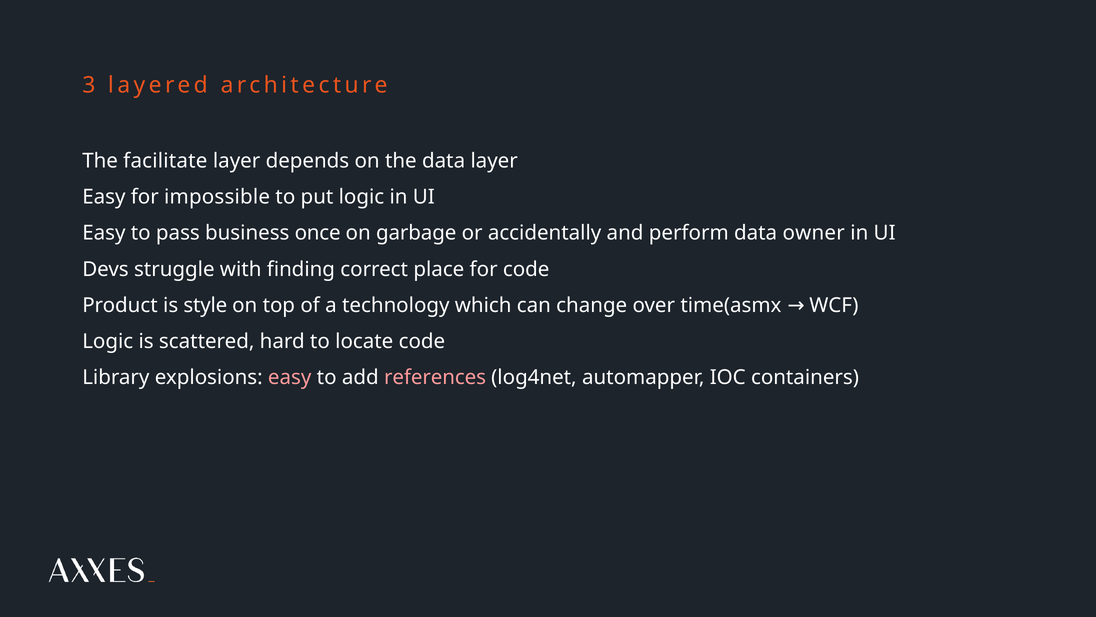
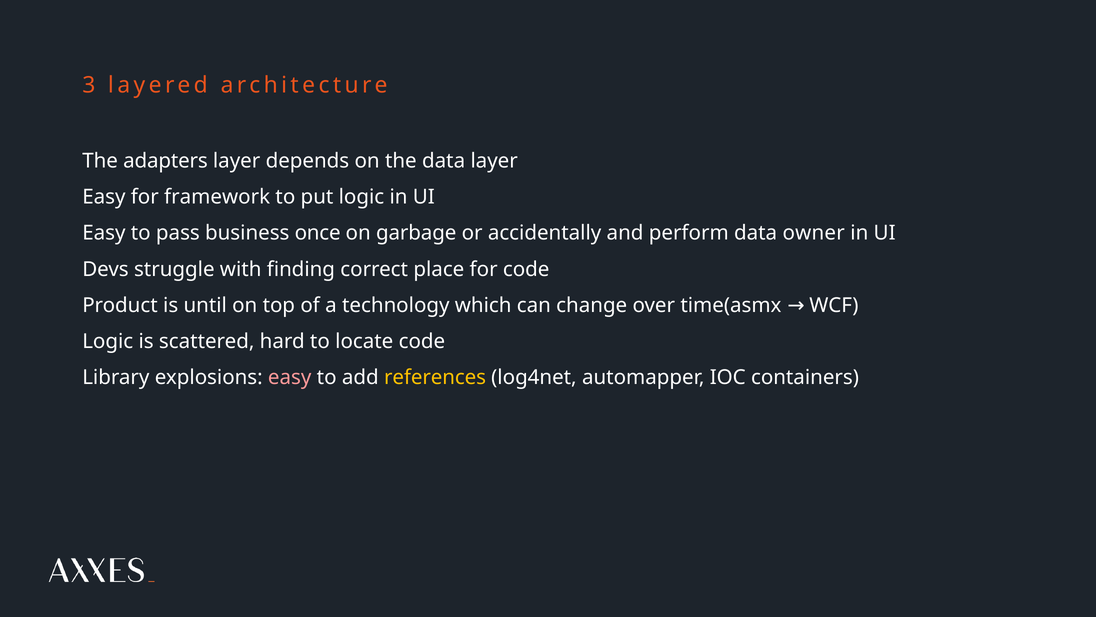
facilitate: facilitate -> adapters (165, 161)
impossible: impossible -> framework (217, 197)
style: style -> until (205, 305)
references colour: pink -> yellow (435, 377)
